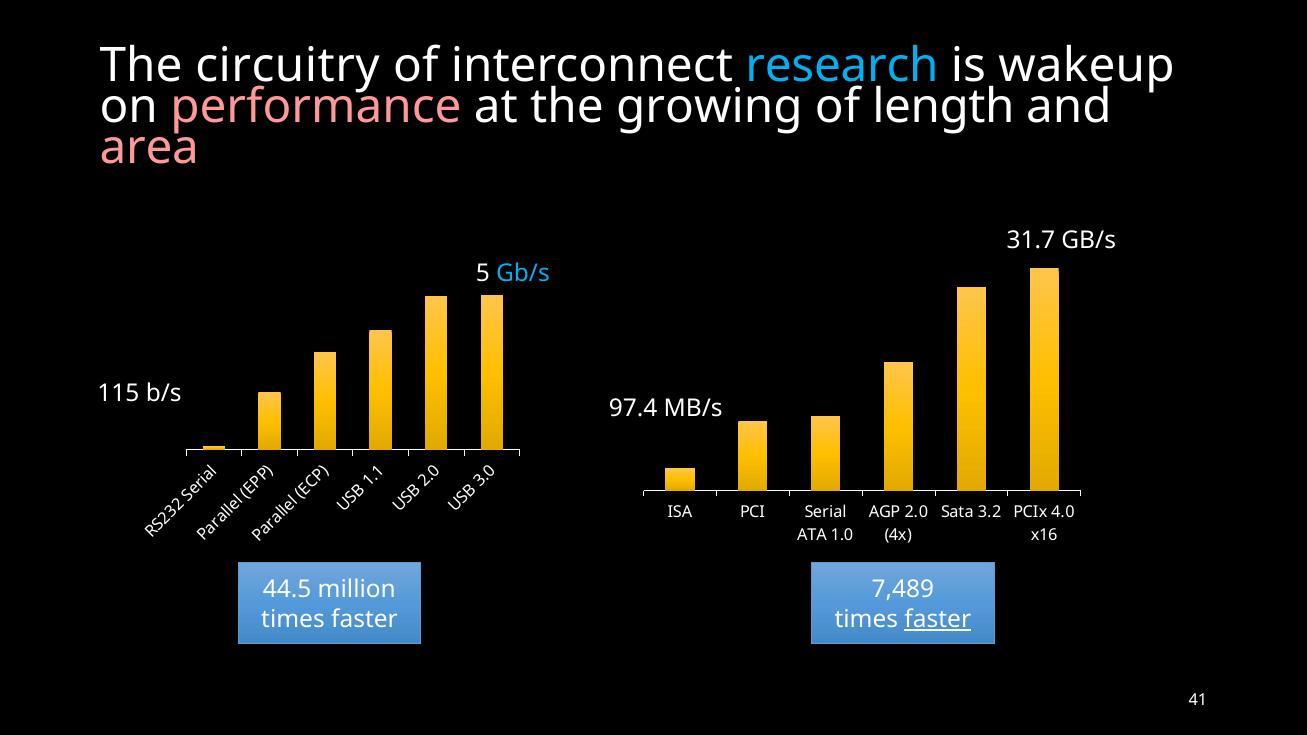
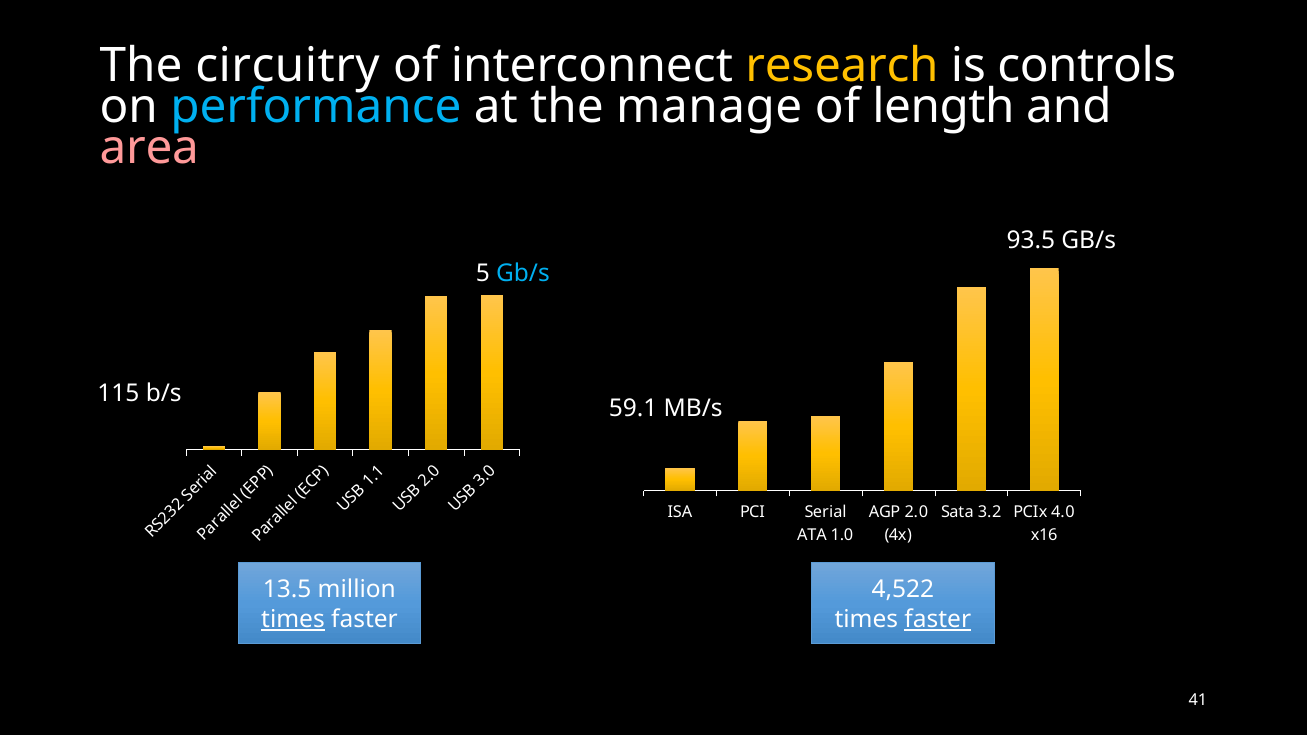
research colour: light blue -> yellow (842, 66)
wakeup: wakeup -> controls (1087, 66)
performance colour: pink -> light blue (316, 107)
growing: growing -> manage (709, 107)
31.7: 31.7 -> 93.5 (1031, 240)
97.4: 97.4 -> 59.1 (633, 409)
44.5: 44.5 -> 13.5 (287, 590)
7,489: 7,489 -> 4,522 (903, 590)
times underline: none -> present (293, 619)
